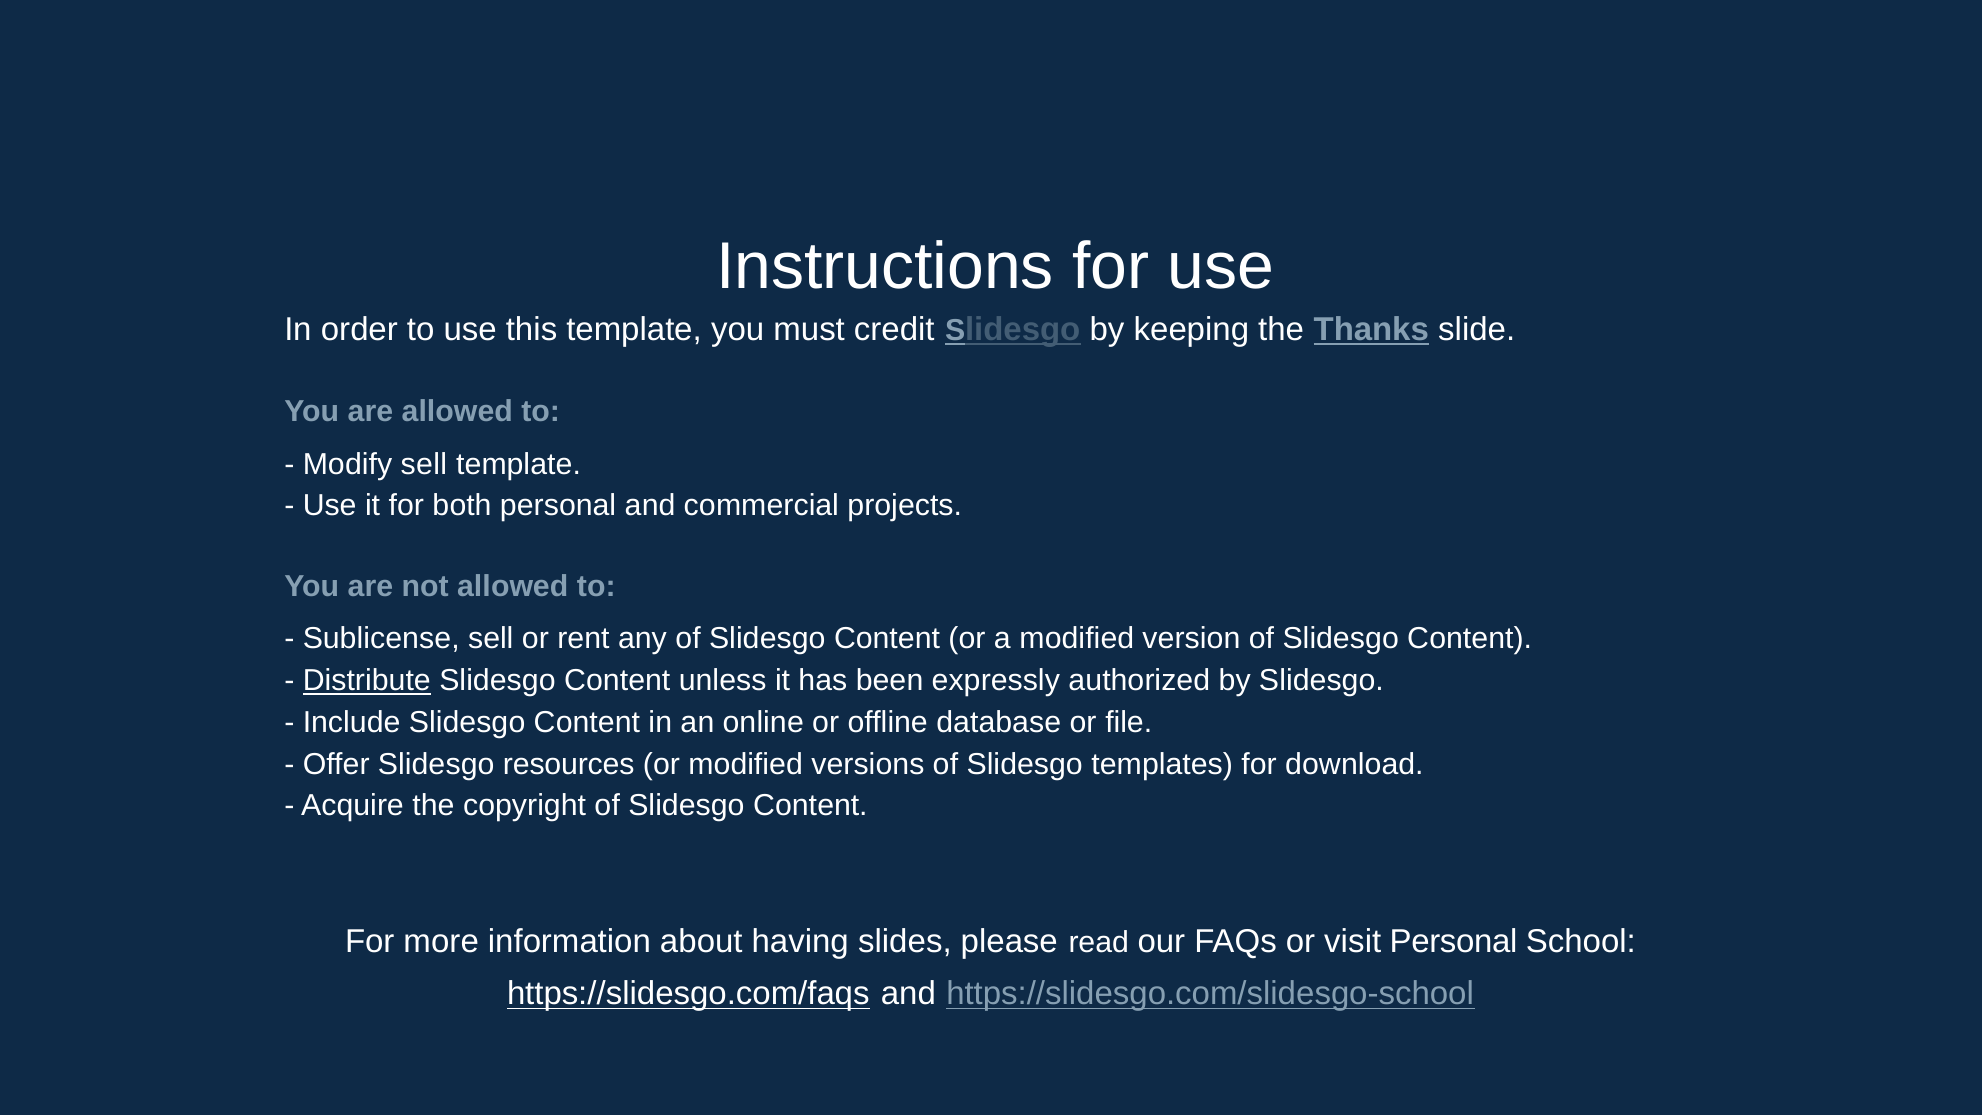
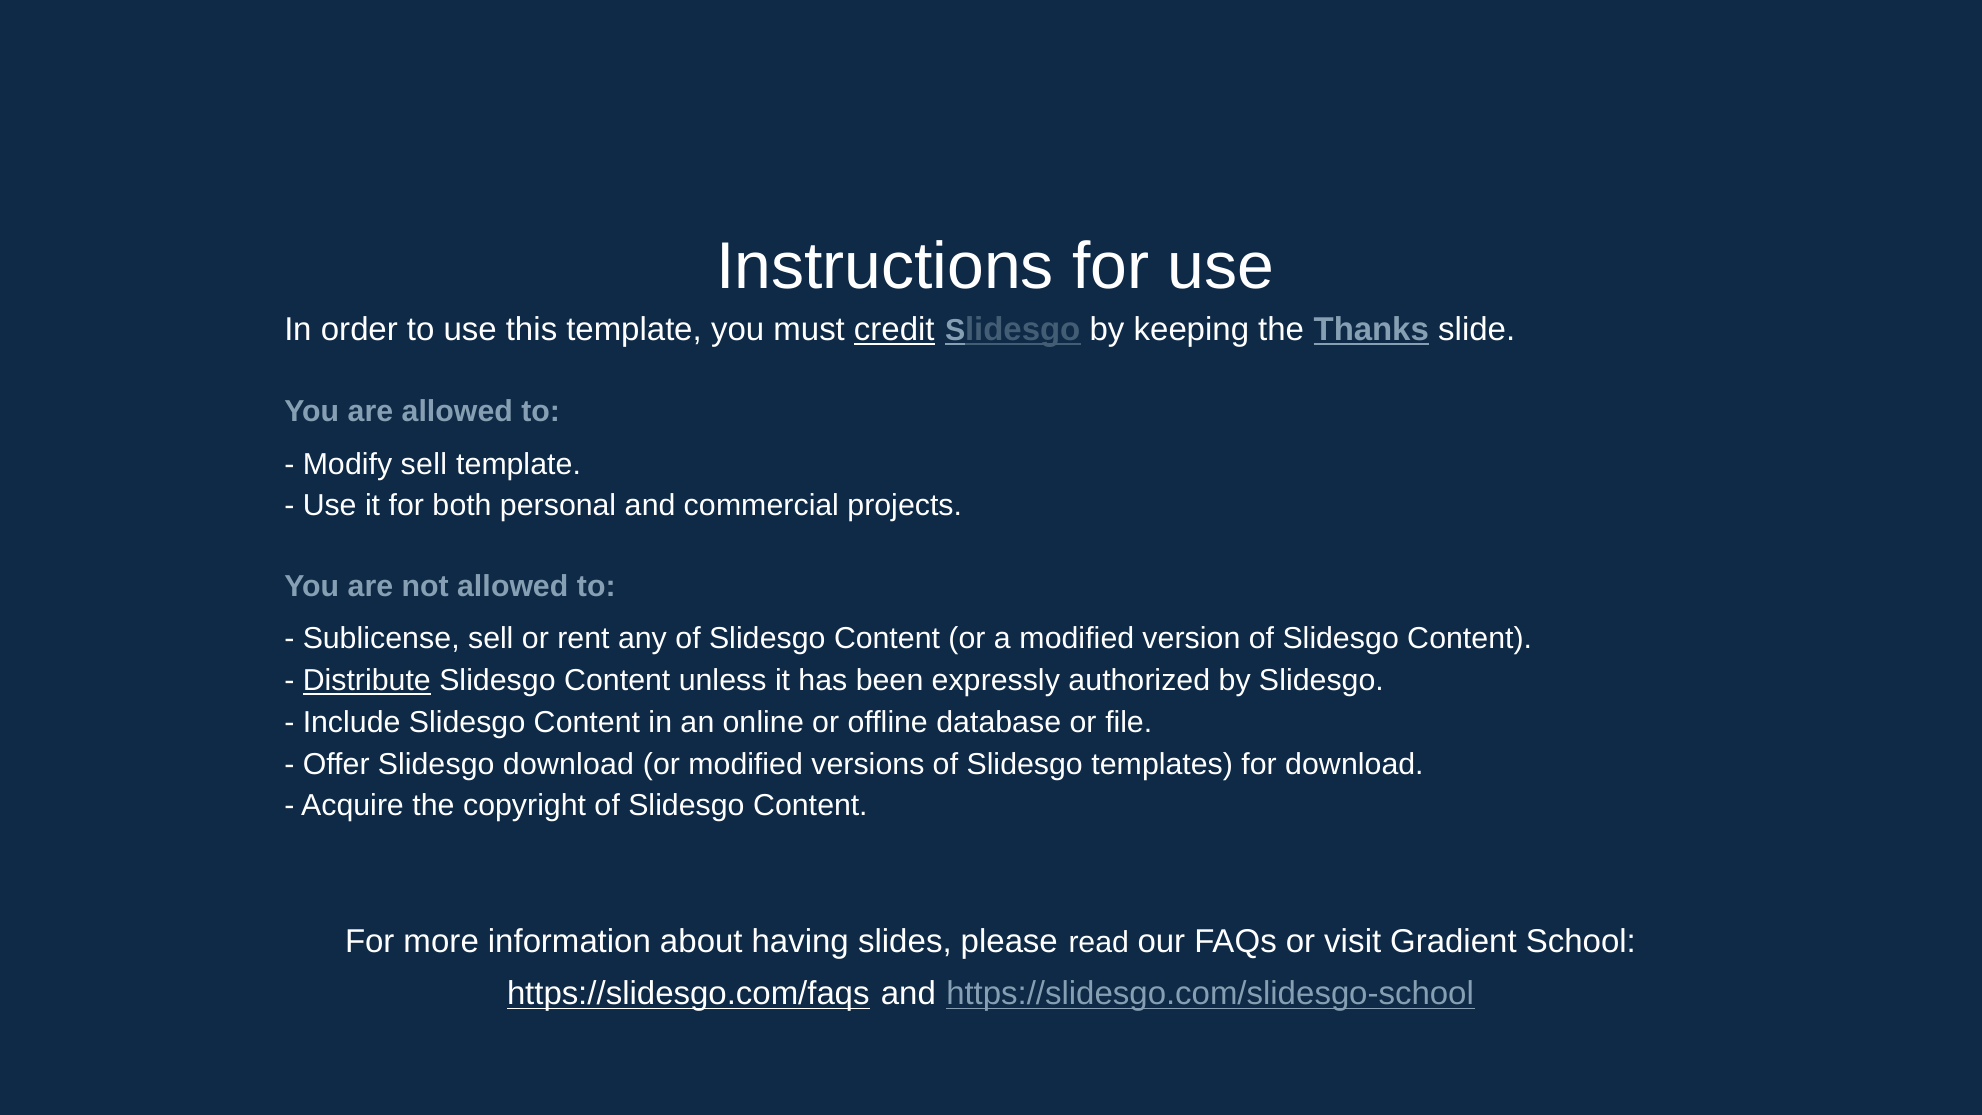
credit underline: none -> present (894, 330)
Slidesgo resources: resources -> download (569, 764)
visit Personal: Personal -> Gradient (1453, 942)
